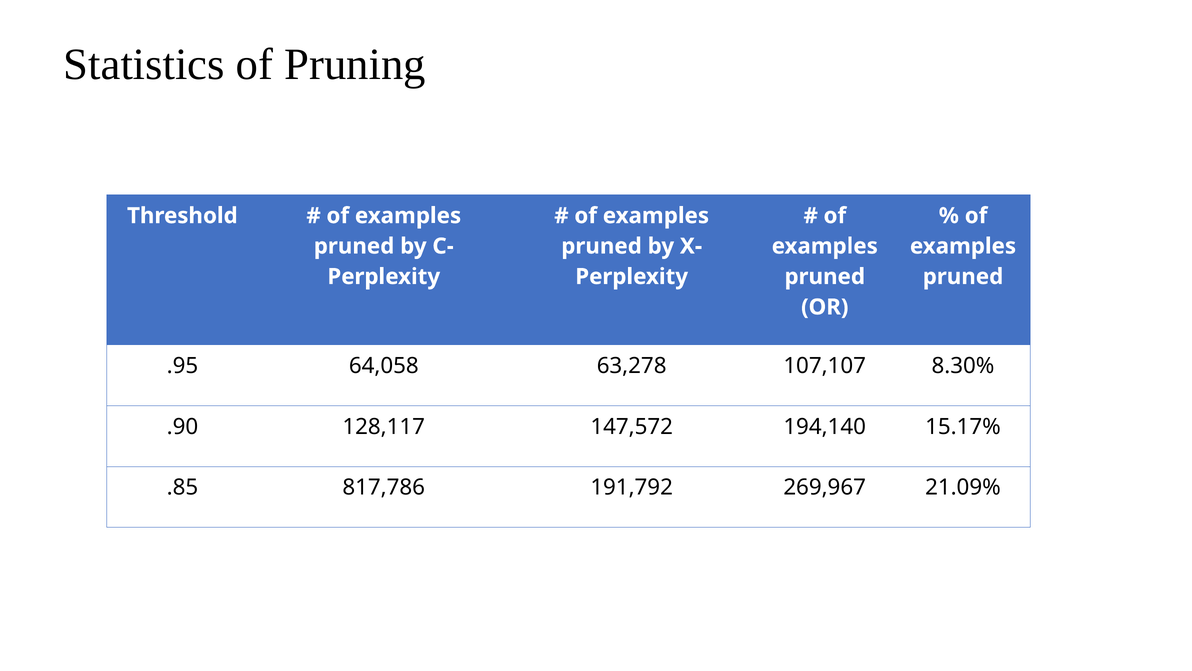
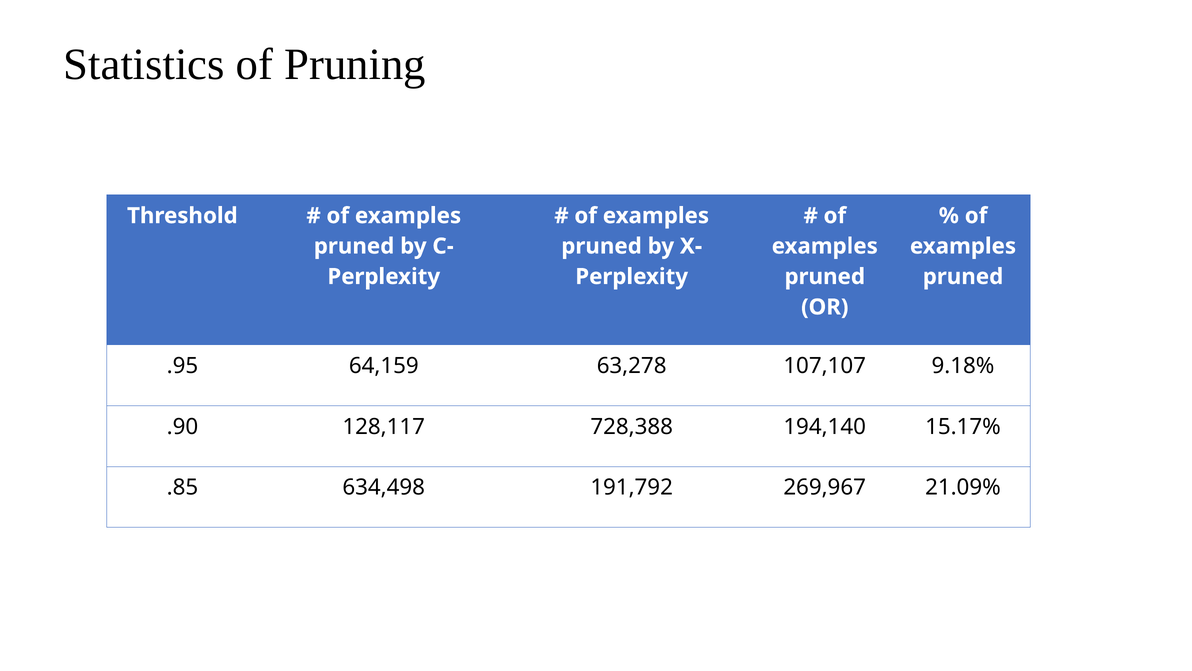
64,058: 64,058 -> 64,159 (384, 366)
8.30%: 8.30% -> 9.18% (963, 366)
147,572: 147,572 -> 728,388 (632, 426)
817,786: 817,786 -> 634,498 (384, 487)
